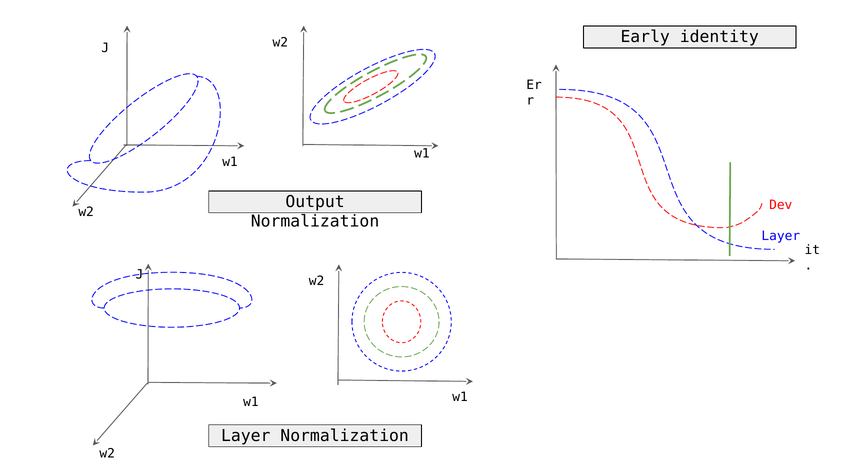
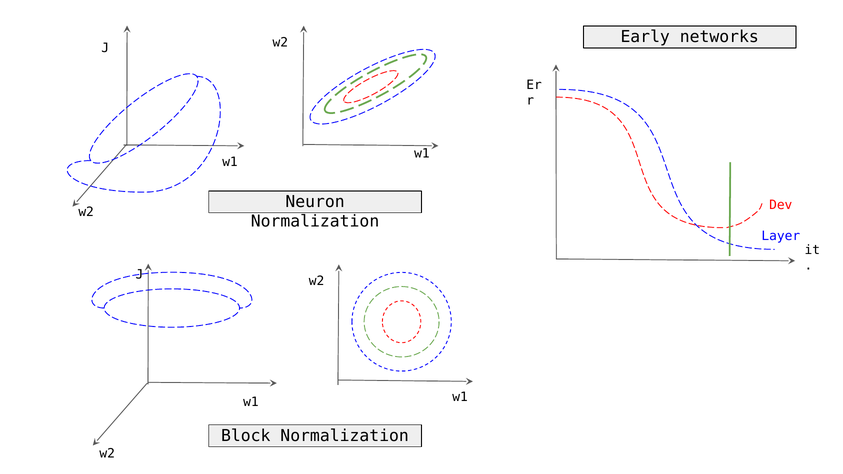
identity: identity -> networks (719, 37)
Output: Output -> Neuron (315, 202)
Layer: Layer -> Block (246, 436)
